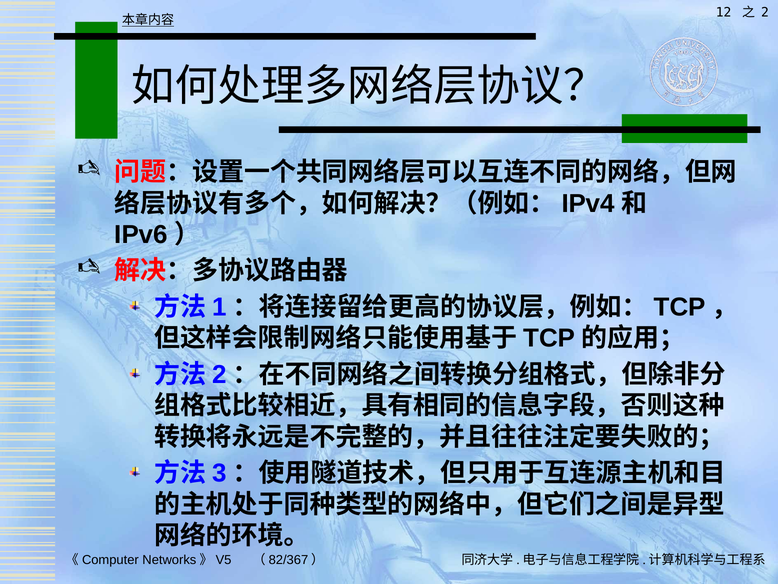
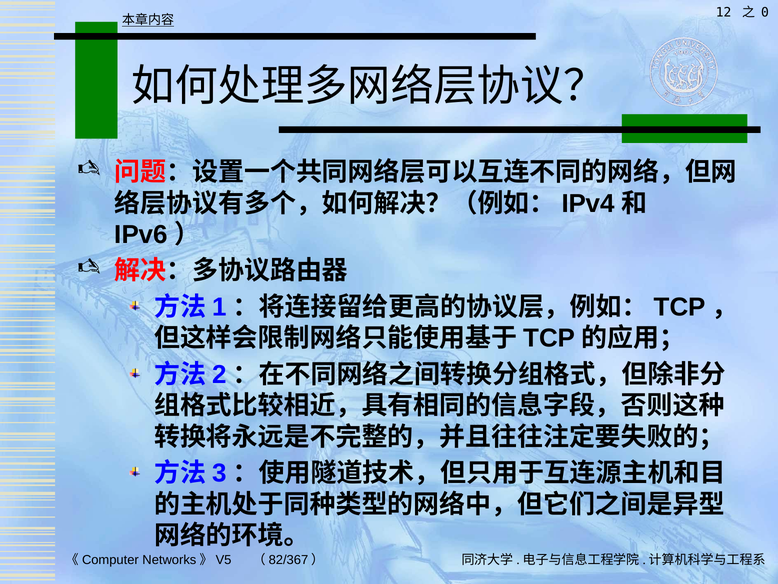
2: 2 -> 0 (765, 13)
